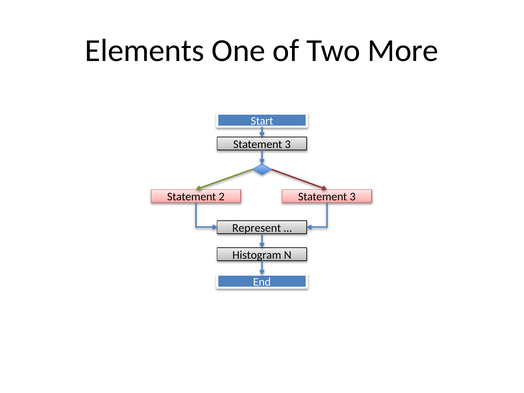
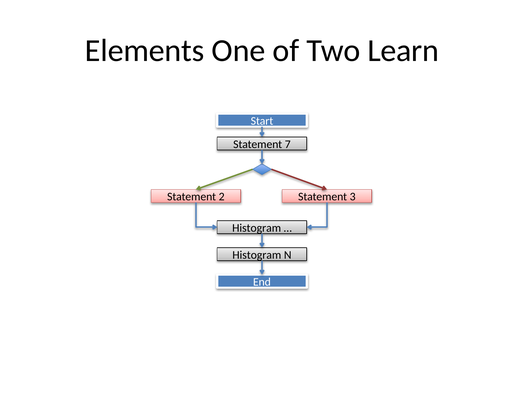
More: More -> Learn (403, 51)
3: 3 -> 7 (288, 144)
Represent: Represent -> Histogram (257, 228)
